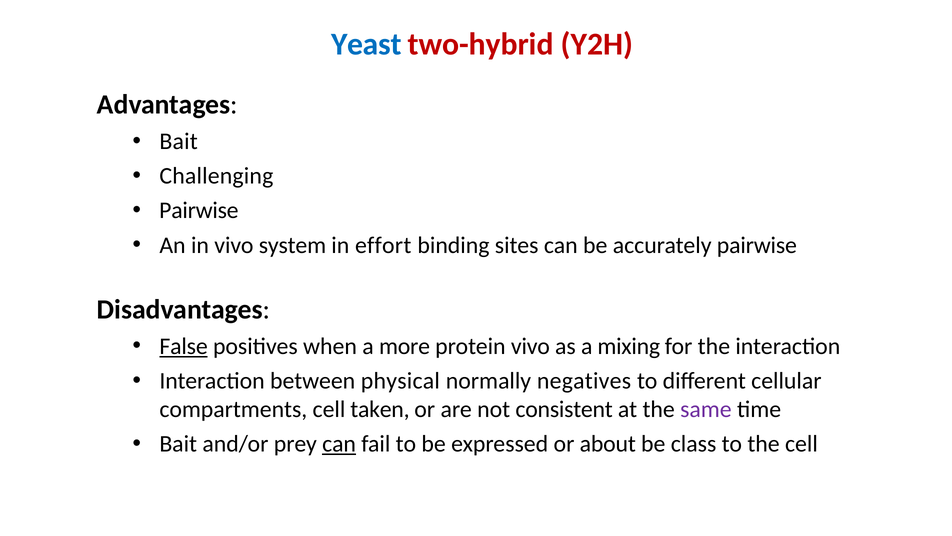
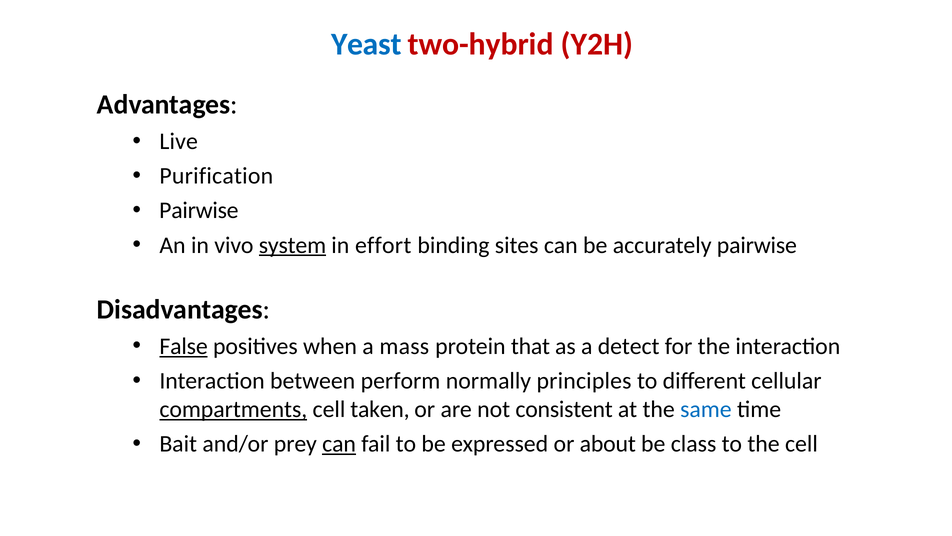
Bait: Bait -> Live (179, 141)
Challenging: Challenging -> Purification (216, 176)
system underline: none -> present (292, 245)
more: more -> mass (404, 346)
protein vivo: vivo -> that (530, 346)
mixing: mixing -> detect (629, 346)
physical: physical -> perform (401, 381)
negatives: negatives -> principles (584, 381)
compartments underline: none -> present (233, 409)
same colour: purple -> blue (706, 409)
